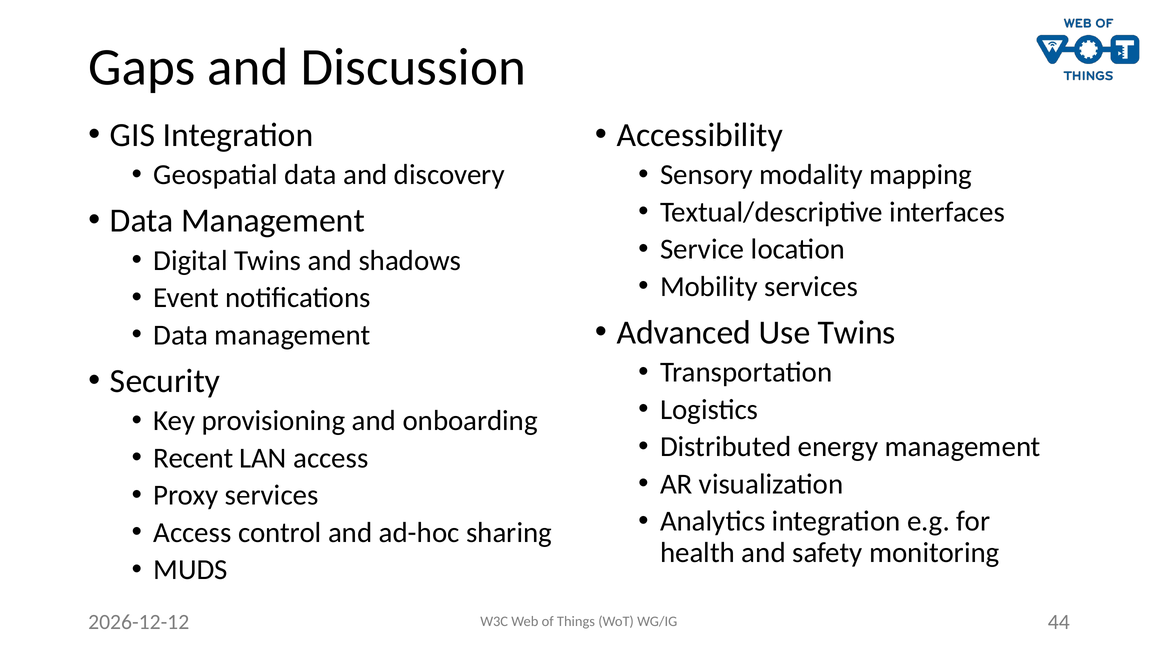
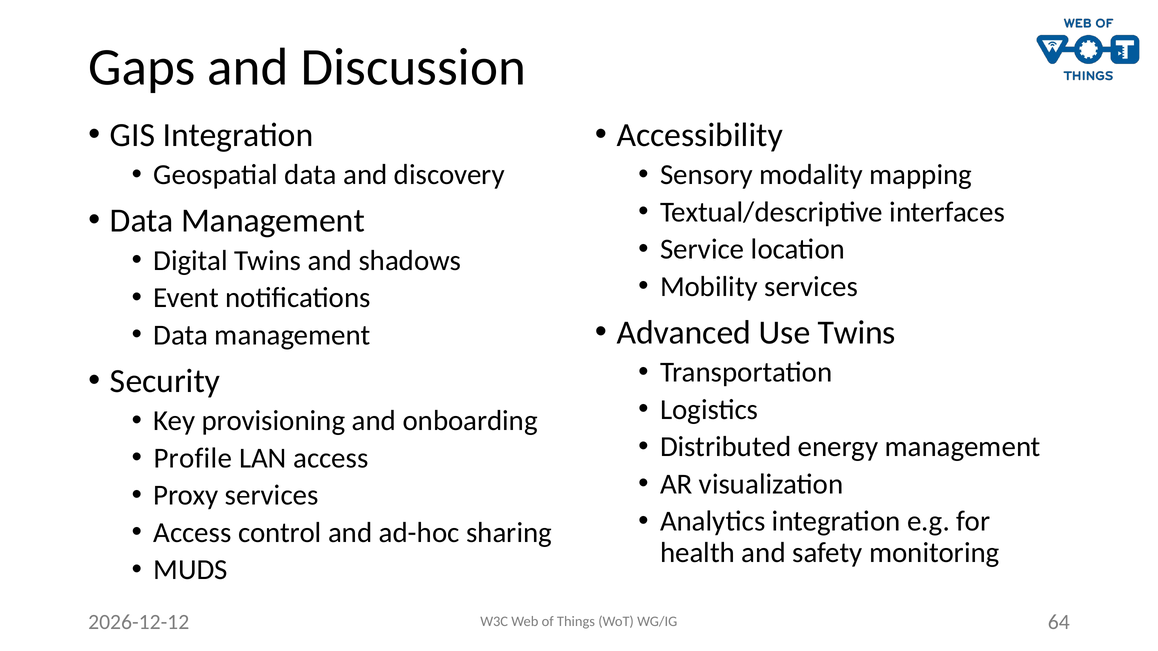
Recent: Recent -> Profile (193, 458)
44: 44 -> 64 (1059, 623)
